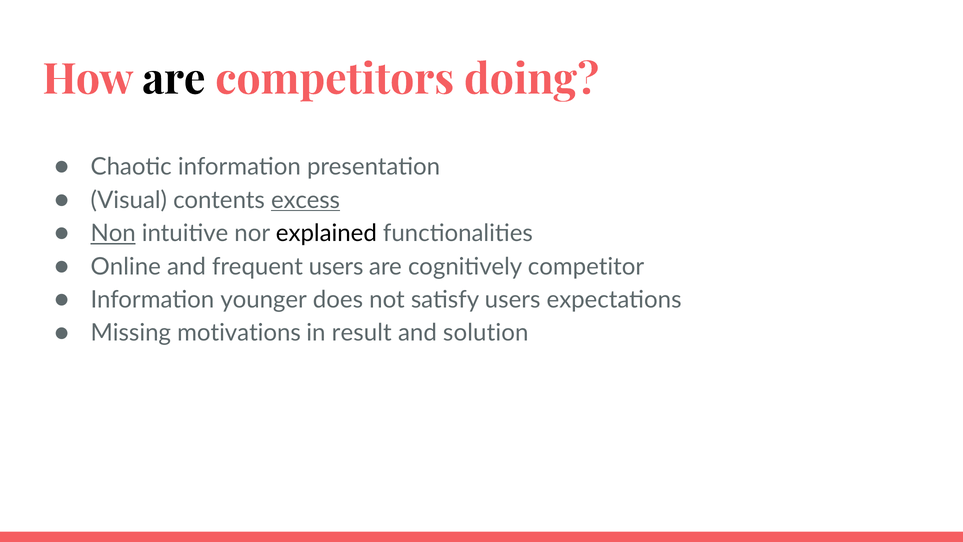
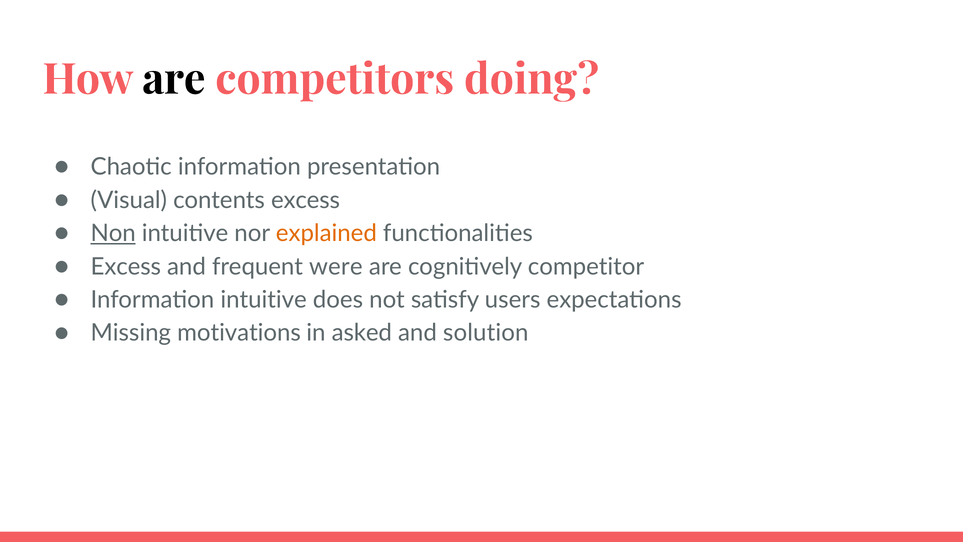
excess underline: present -> none (305, 200)
explained colour: black -> orange (326, 233)
Online: Online -> Excess (126, 266)
frequent users: users -> were (336, 266)
Information younger: younger -> intuitive (264, 300)
result: result -> asked (362, 333)
